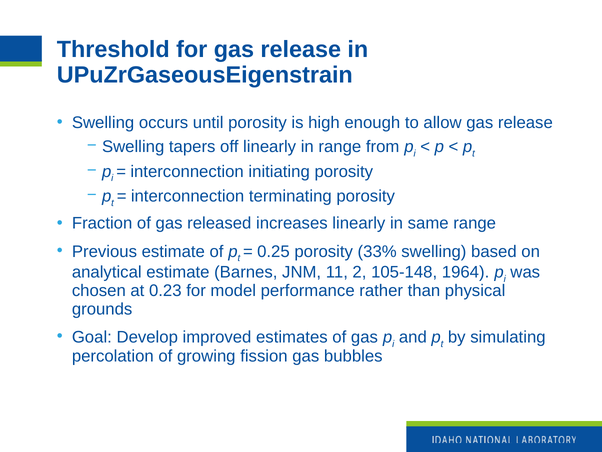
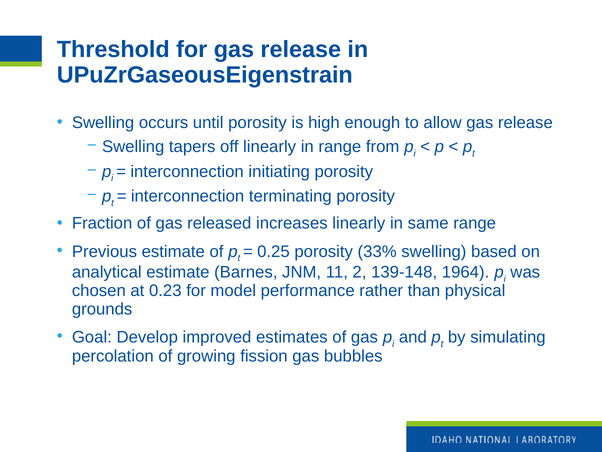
105-148: 105-148 -> 139-148 (404, 272)
